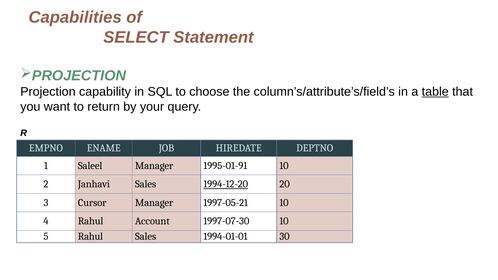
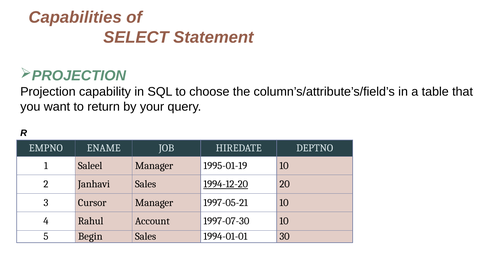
table underline: present -> none (435, 92)
1995-01-91: 1995-01-91 -> 1995-01-19 (225, 166)
5 Rahul: Rahul -> Begin (90, 237)
